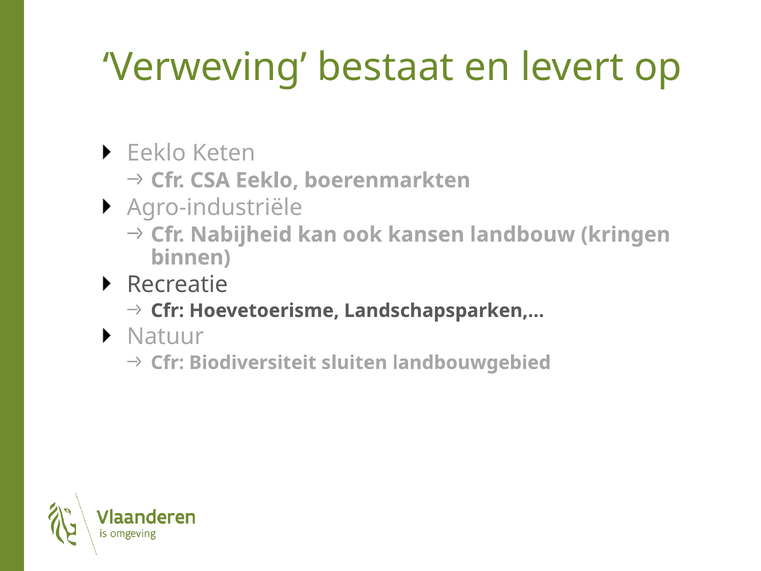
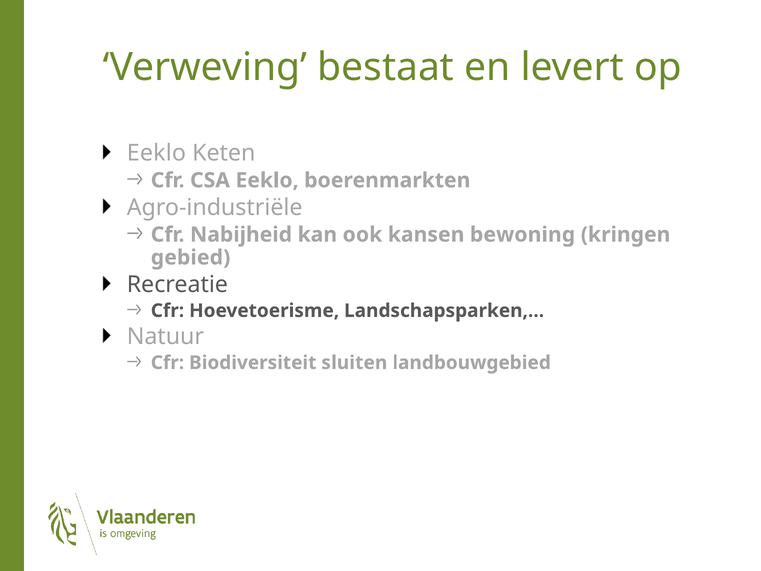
landbouw: landbouw -> bewoning (523, 235)
binnen: binnen -> gebied (191, 257)
